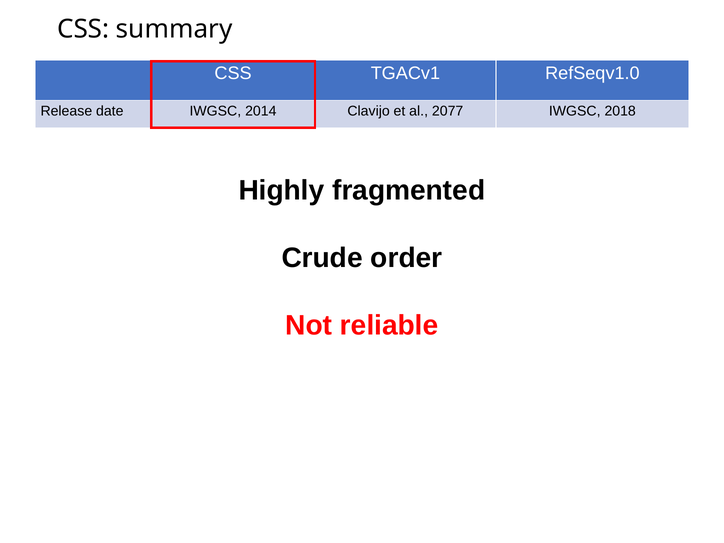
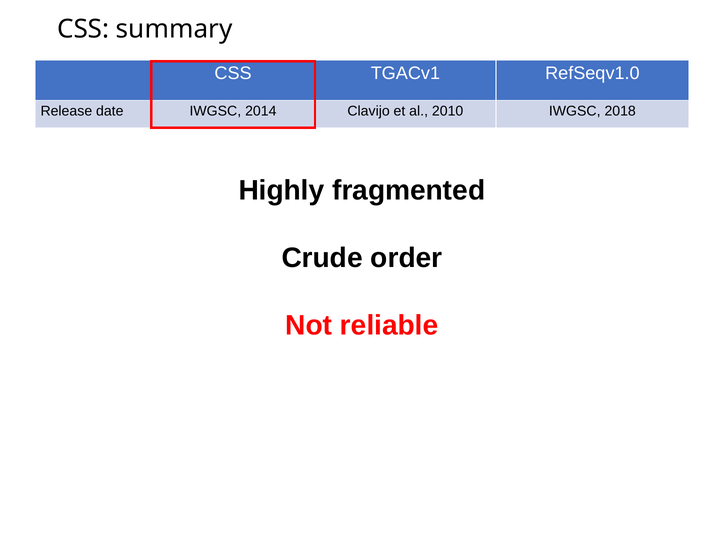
2077: 2077 -> 2010 (448, 111)
